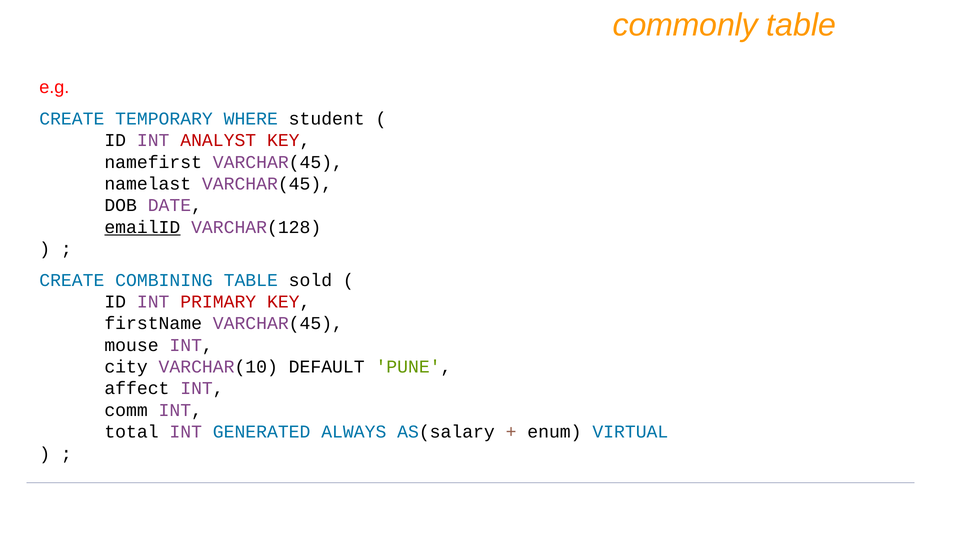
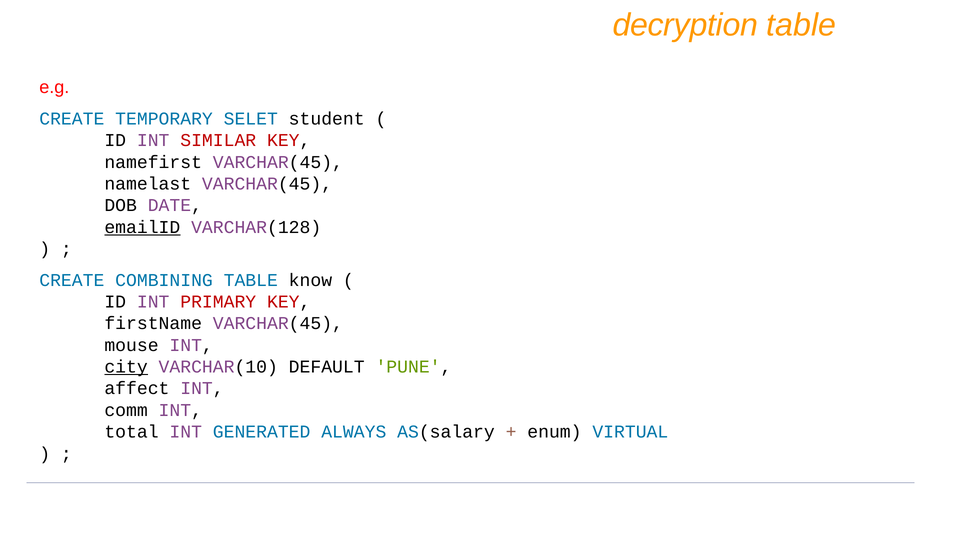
commonly: commonly -> decryption (685, 25)
WHERE: WHERE -> SELET (251, 119)
ANALYST: ANALYST -> SIMILAR (218, 140)
sold: sold -> know (310, 280)
city underline: none -> present (126, 367)
